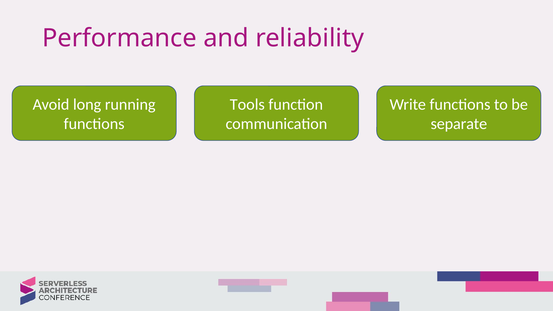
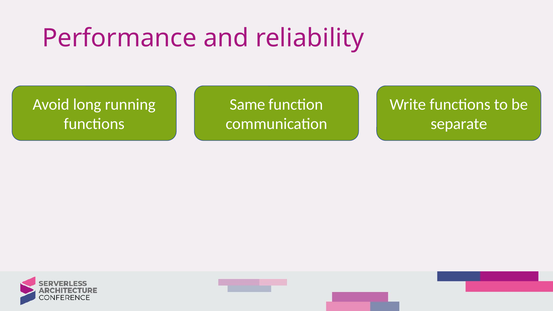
Tools: Tools -> Same (247, 105)
